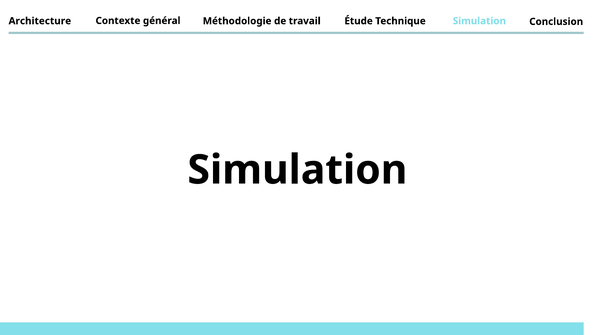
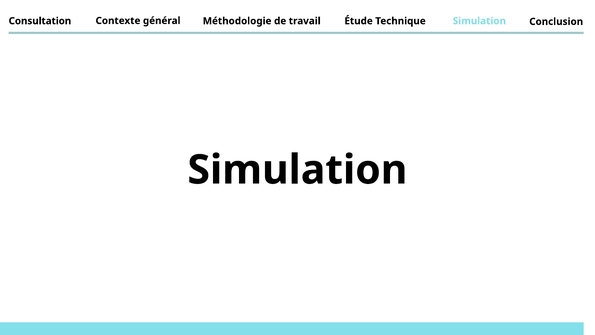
Architecture: Architecture -> Consultation (40, 21)
